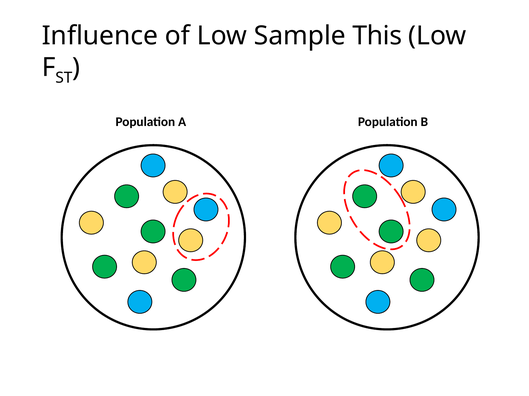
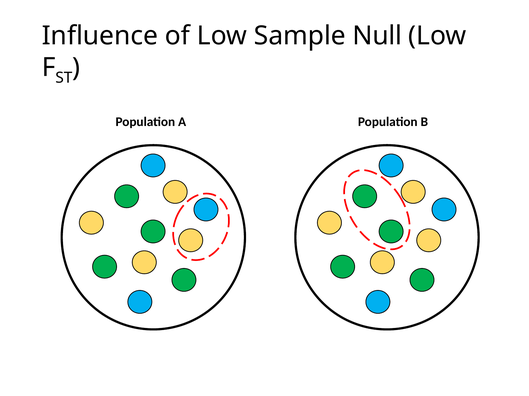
This: This -> Null (377, 36)
